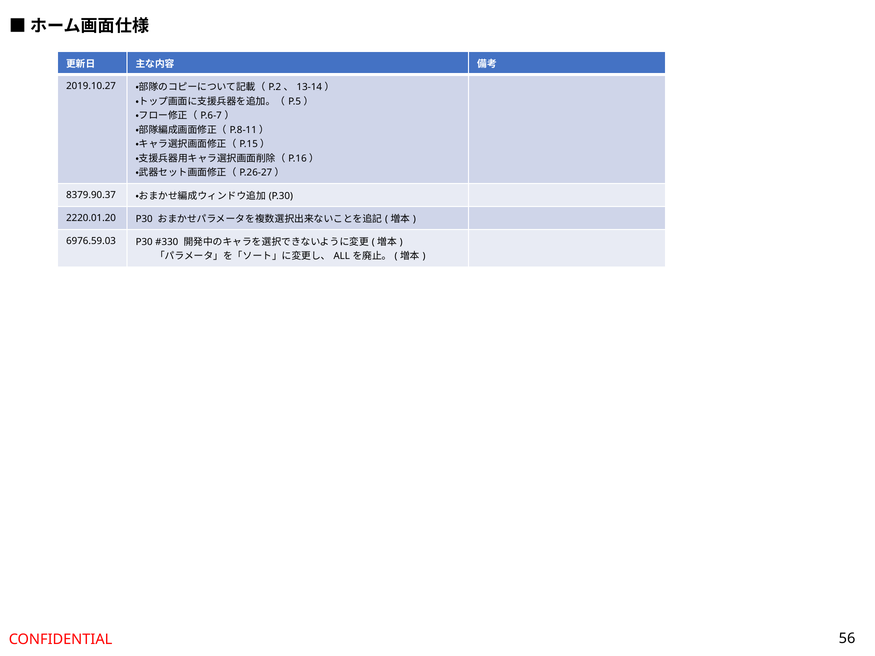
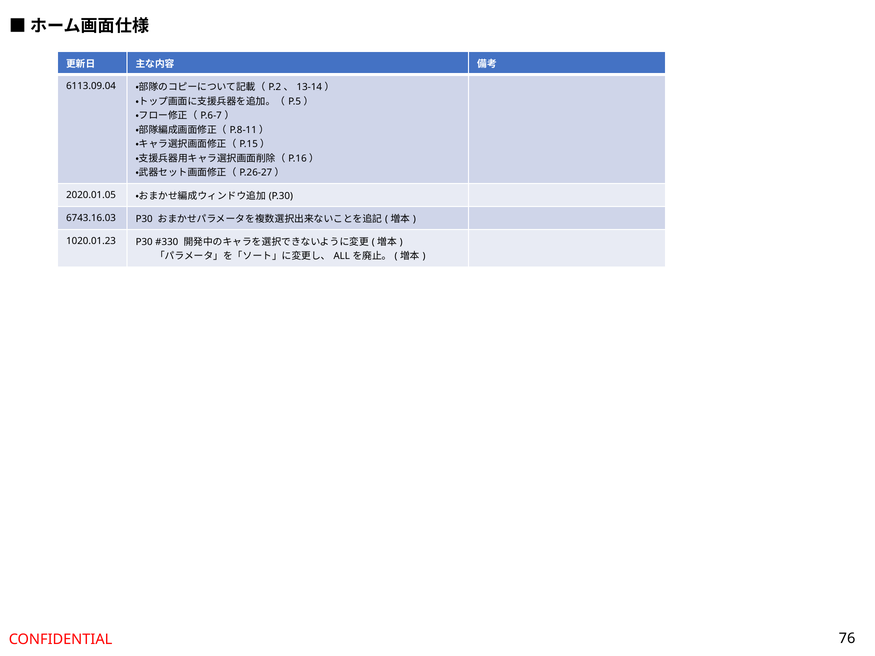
2019.10.27: 2019.10.27 -> 6113.09.04 (91, 86)
8379.90.37: 8379.90.37 -> 2020.01.05 (91, 195)
2220.01.20: 2220.01.20 -> 6743.16.03 (91, 218)
6976.59.03: 6976.59.03 -> 1020.01.23 (91, 241)
56: 56 -> 76 (847, 639)
